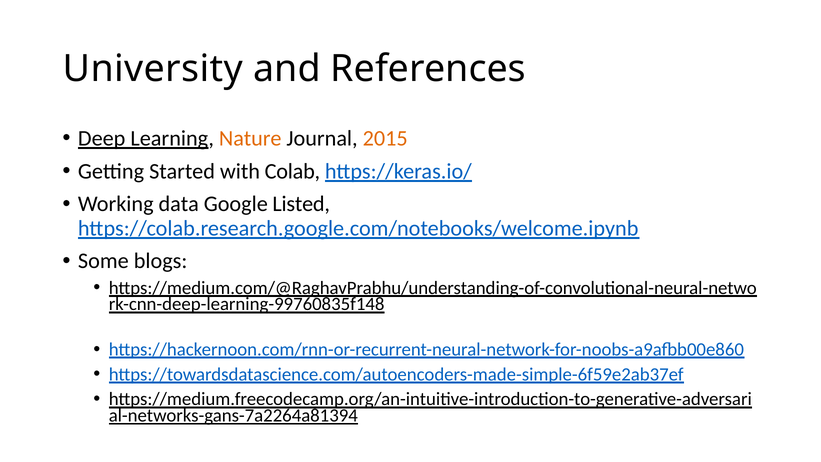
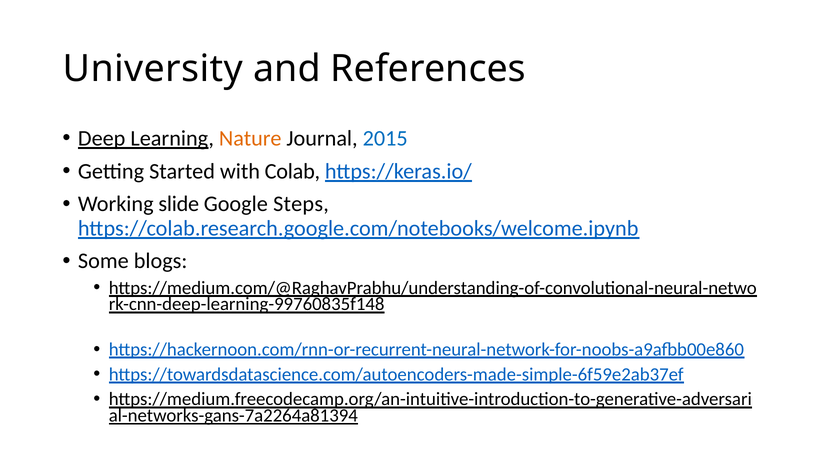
2015 colour: orange -> blue (385, 138)
data: data -> slide (179, 204)
Listed: Listed -> Steps (301, 204)
